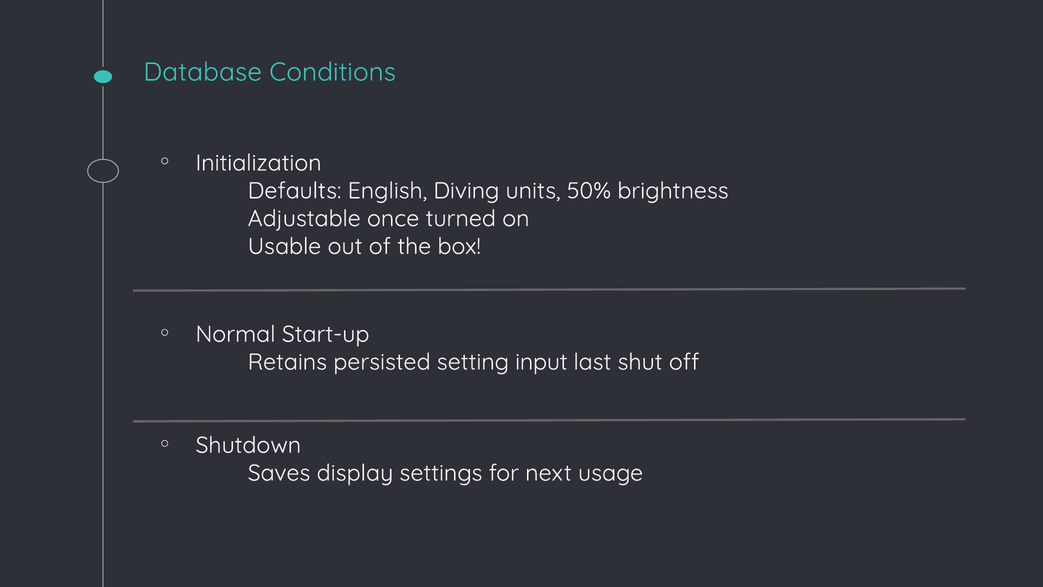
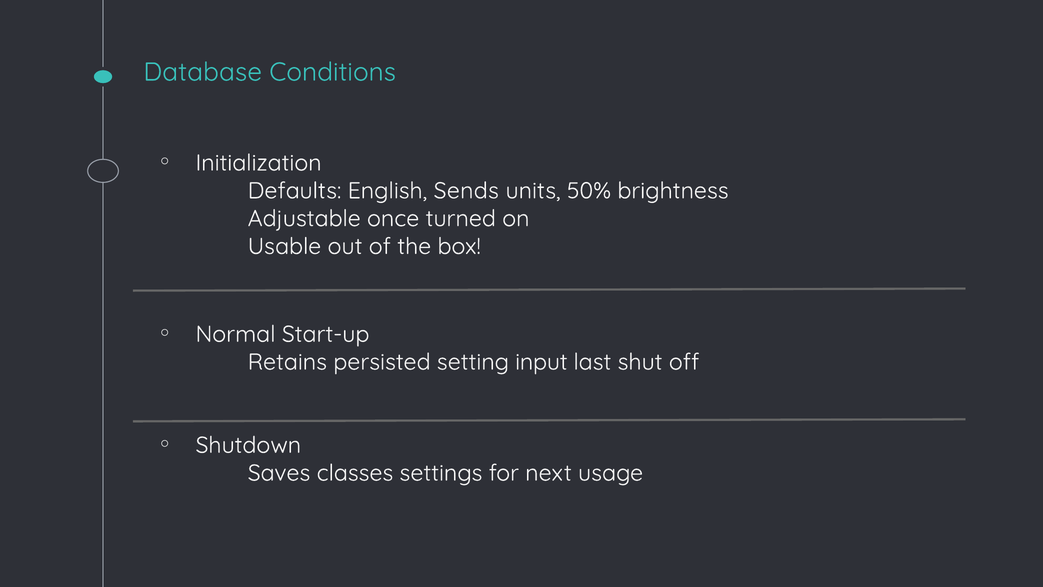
Diving: Diving -> Sends (466, 191)
display: display -> classes (355, 473)
